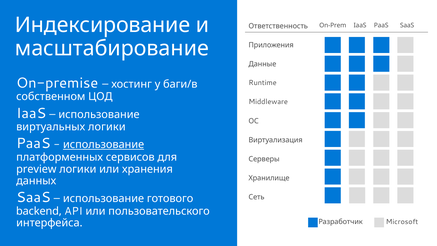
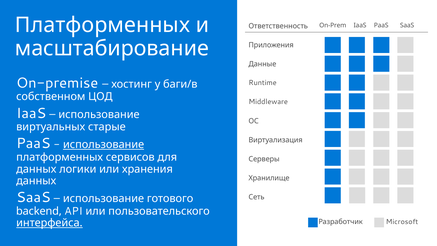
Индексирование: Индексирование -> Платформенных (102, 25)
виртуальных логики: логики -> старые (107, 127)
preview: preview -> данных (36, 169)
интерфейса underline: none -> present (49, 223)
